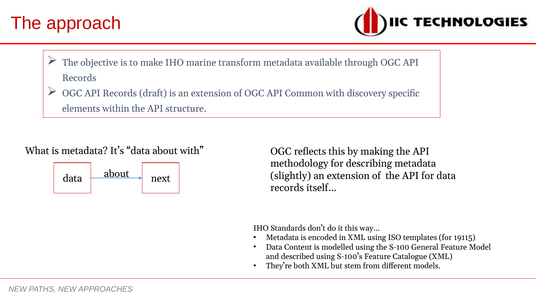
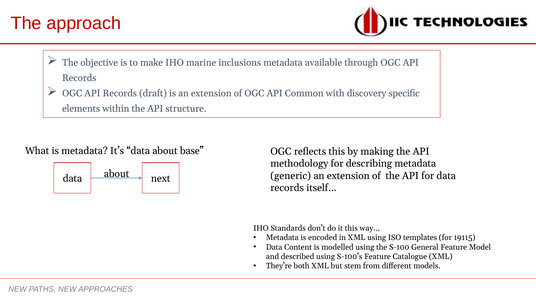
transform: transform -> inclusions (240, 62)
about with: with -> base (192, 151)
slightly: slightly -> generic (291, 175)
